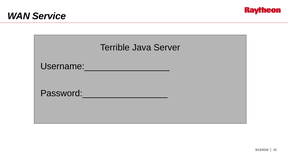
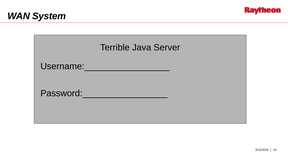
Service: Service -> System (49, 16)
